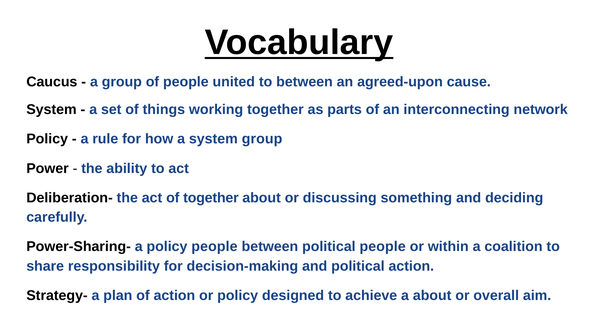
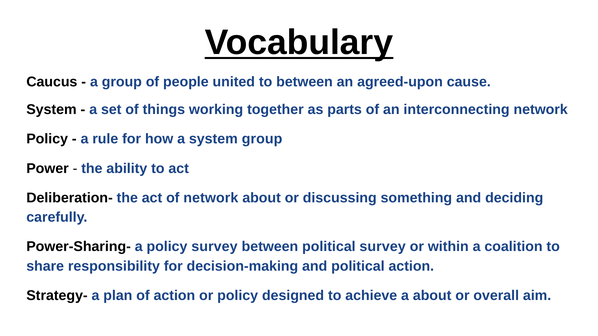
of together: together -> network (211, 198)
policy people: people -> survey (214, 247)
political people: people -> survey (383, 247)
